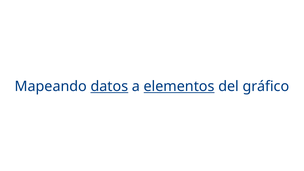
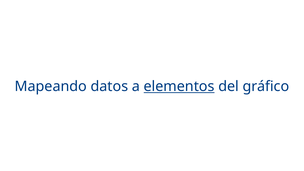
datos underline: present -> none (109, 87)
